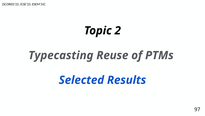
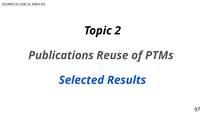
Typecasting: Typecasting -> Publications (61, 55)
